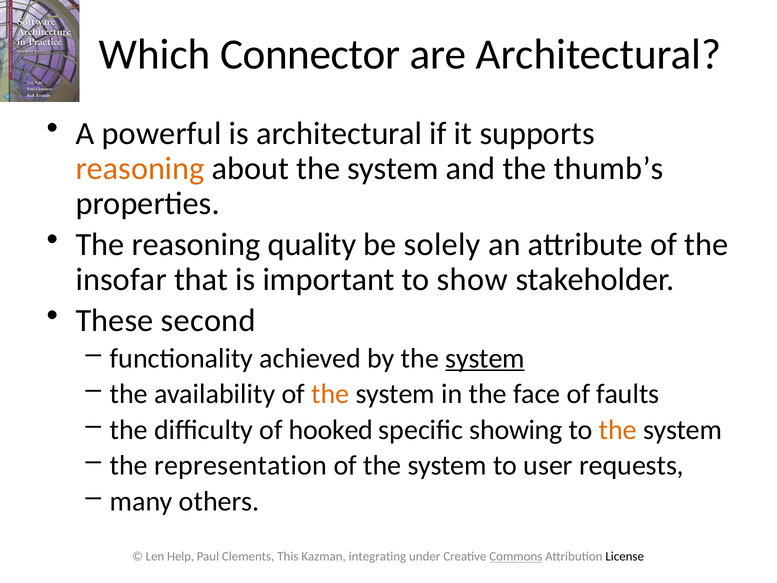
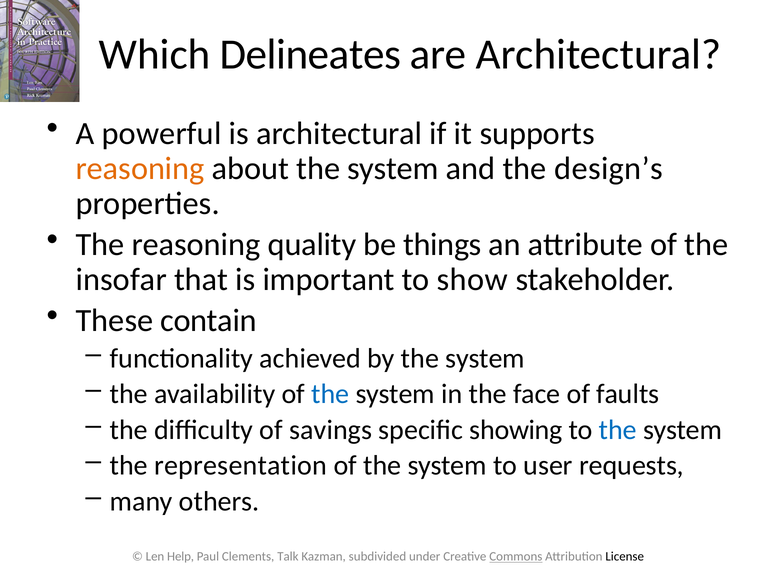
Connector: Connector -> Delineates (310, 55)
thumb’s: thumb’s -> design’s (609, 168)
solely: solely -> things (442, 244)
second: second -> contain (208, 321)
system underline: present -> none (485, 358)
the colour: orange -> blue (330, 394)
hooked: hooked -> savings (331, 430)
the colour: orange -> blue (618, 430)
This: This -> Talk (288, 556)
integrating: integrating -> subdivided (377, 556)
